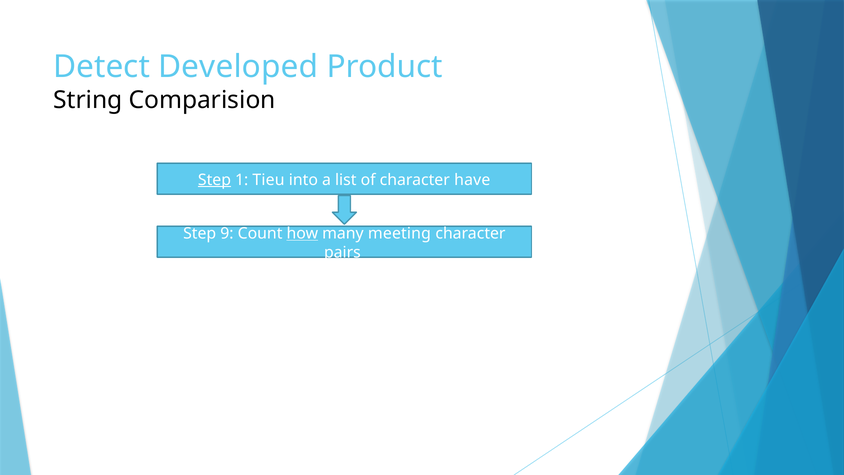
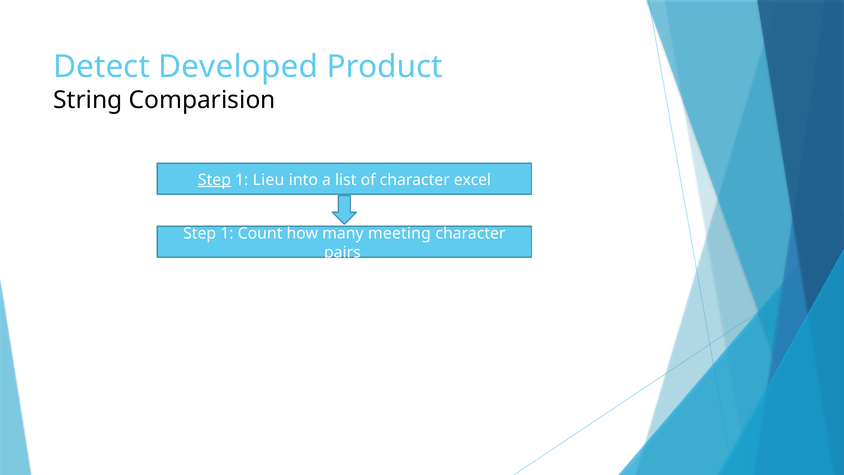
Tieu: Tieu -> Lieu (269, 180)
have: have -> excel (472, 180)
9: 9 -> 1 (227, 233)
how underline: present -> none (302, 233)
